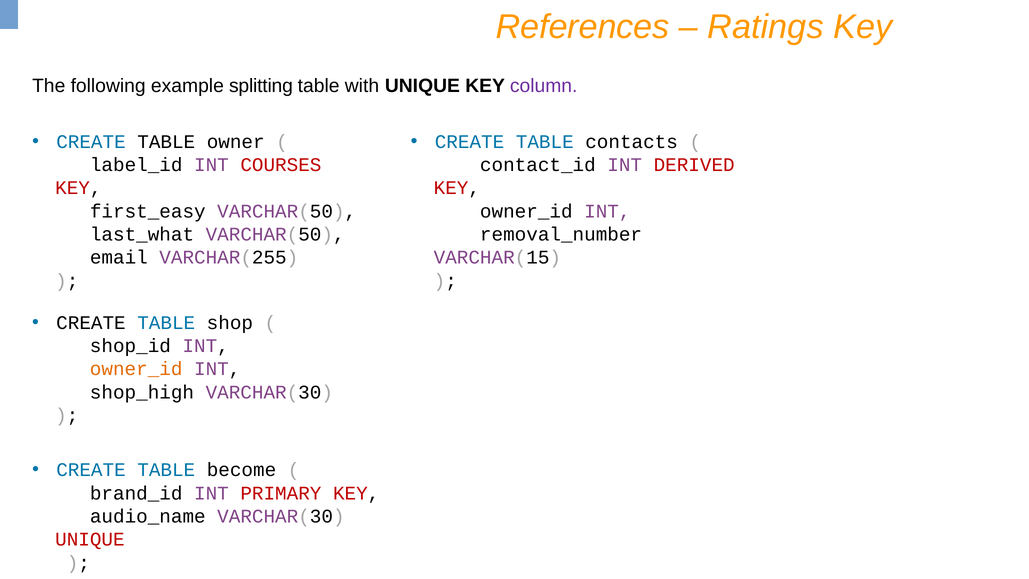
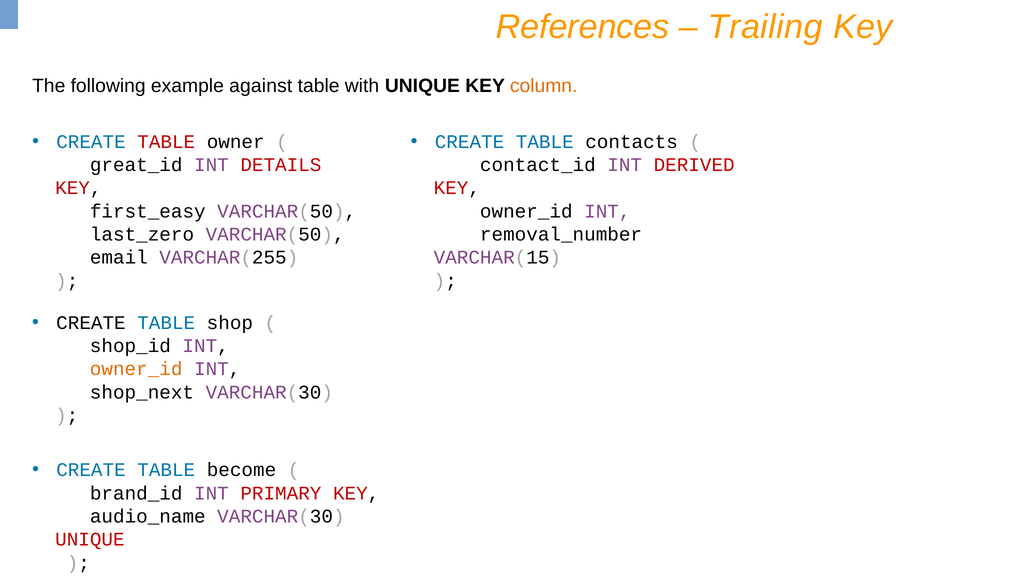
Ratings: Ratings -> Trailing (765, 27)
splitting: splitting -> against (261, 86)
column colour: purple -> orange (544, 86)
TABLE colour: black -> red (166, 142)
label_id: label_id -> great_id (136, 165)
COURSES: COURSES -> DETAILS (281, 165)
last_what: last_what -> last_zero (142, 234)
shop_high: shop_high -> shop_next (142, 392)
